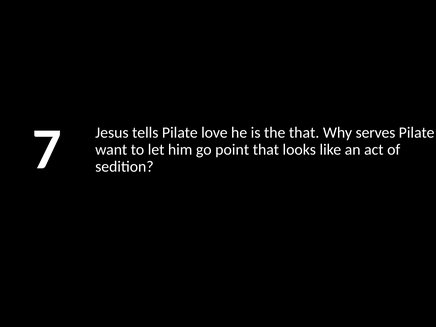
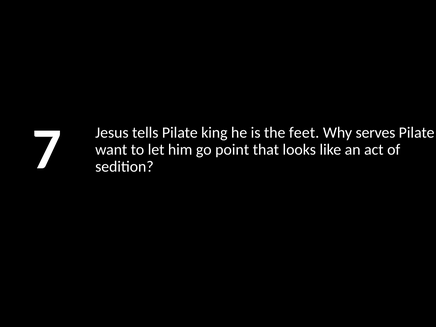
love: love -> king (214, 133)
the that: that -> feet (304, 133)
